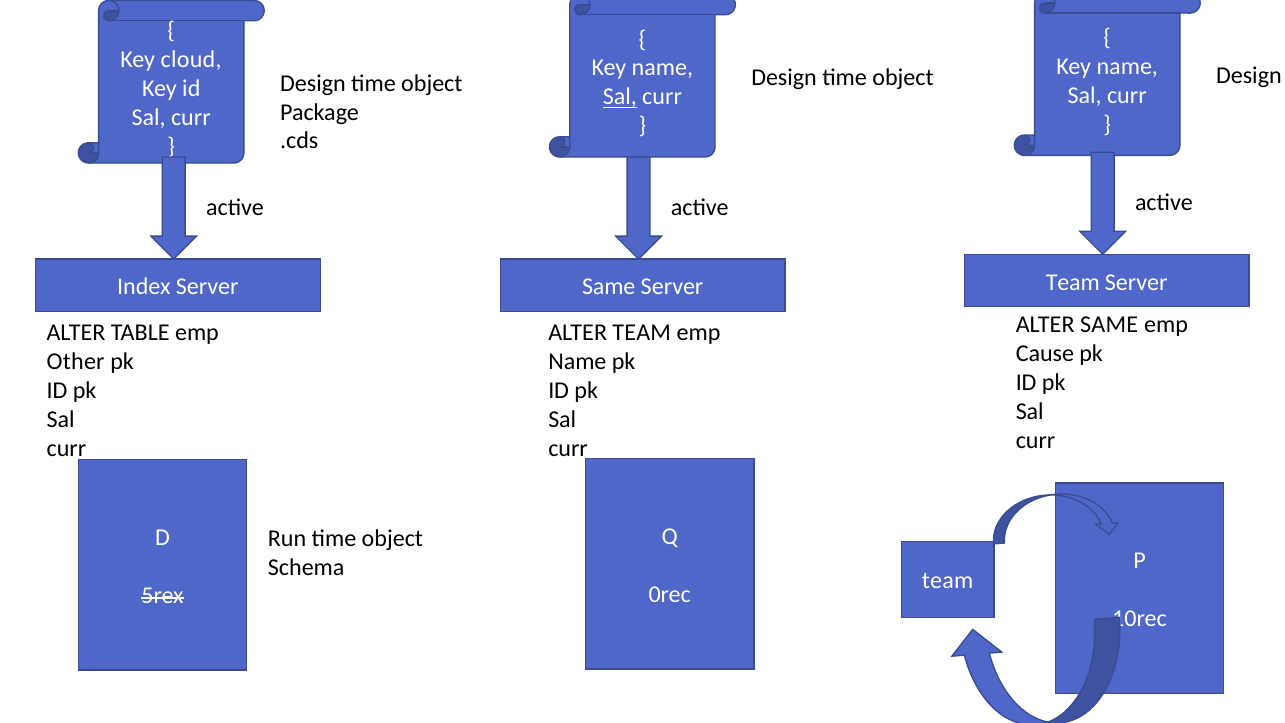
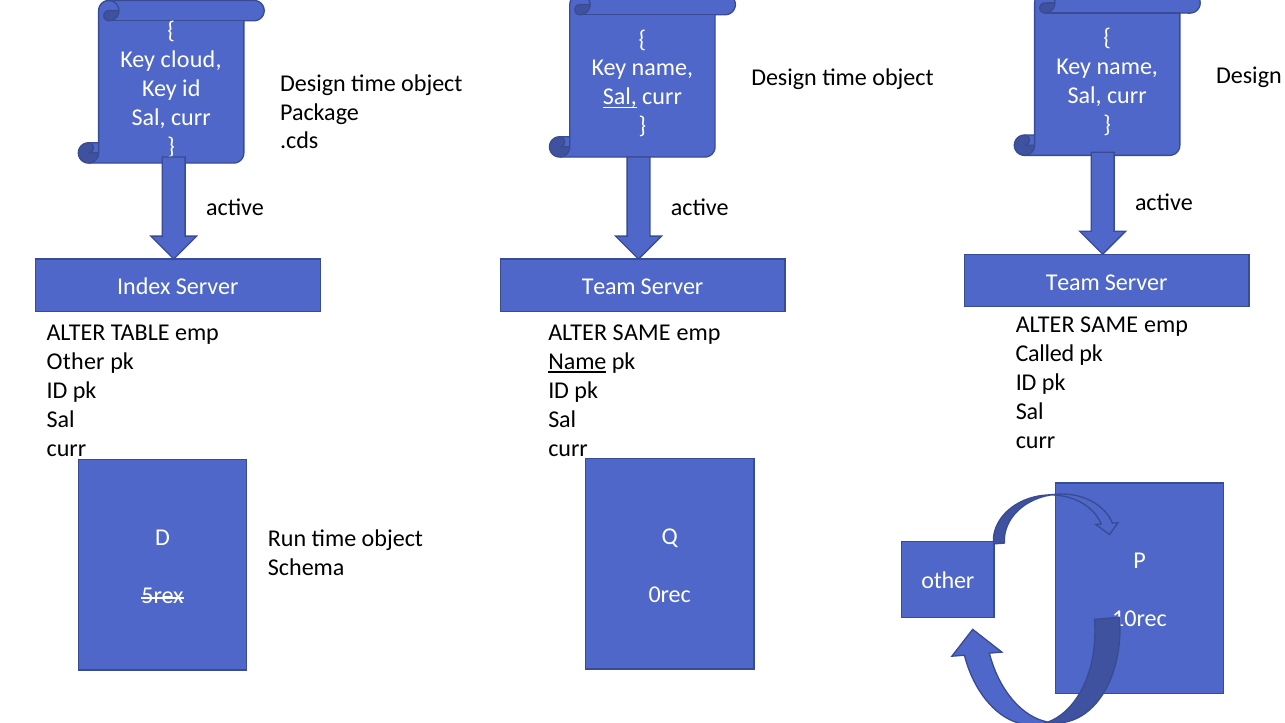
Same: Same -> Team (609, 287)
TEAM: TEAM -> SAME (642, 333)
Cause: Cause -> Called (1045, 354)
Name underline: none -> present (577, 362)
team: team -> other (948, 581)
